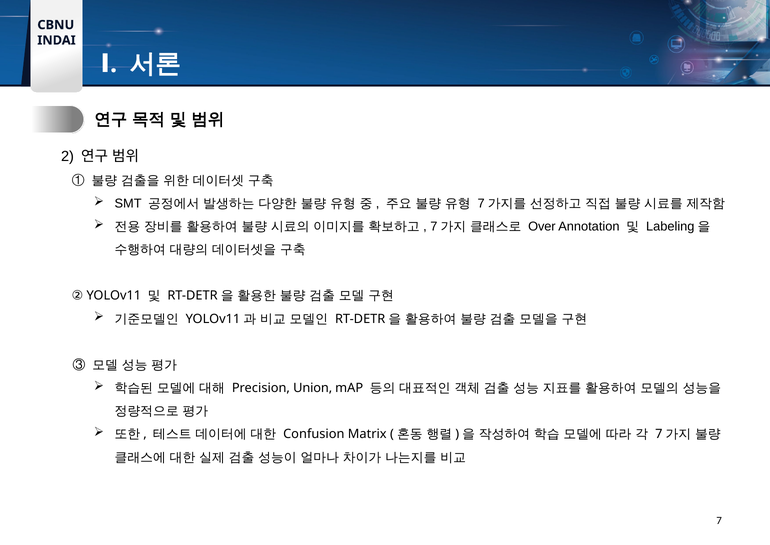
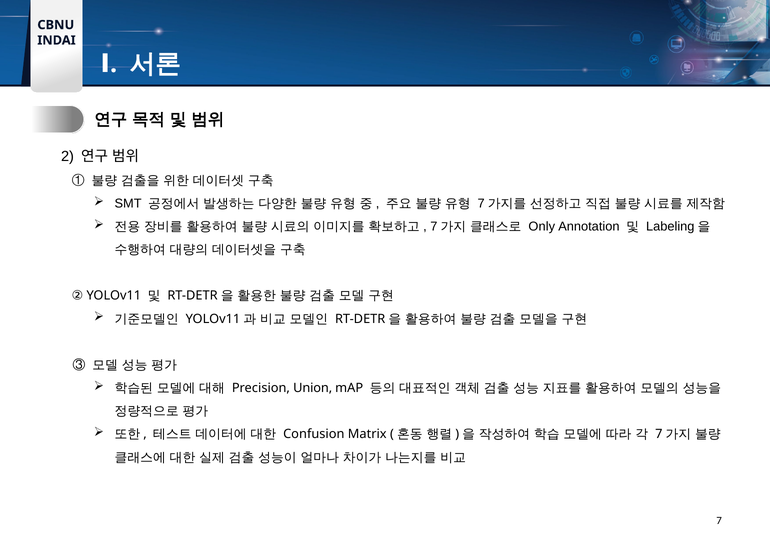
Over: Over -> Only (542, 226)
